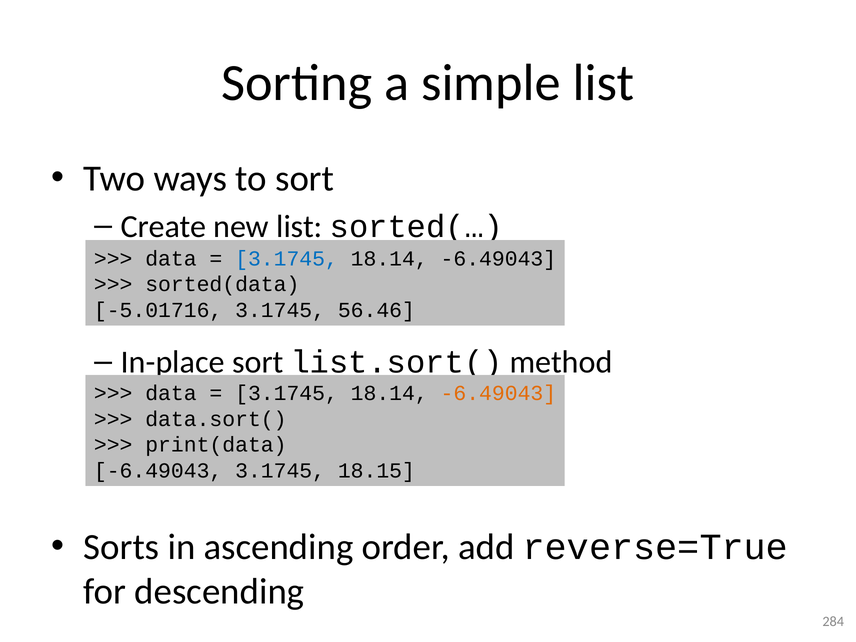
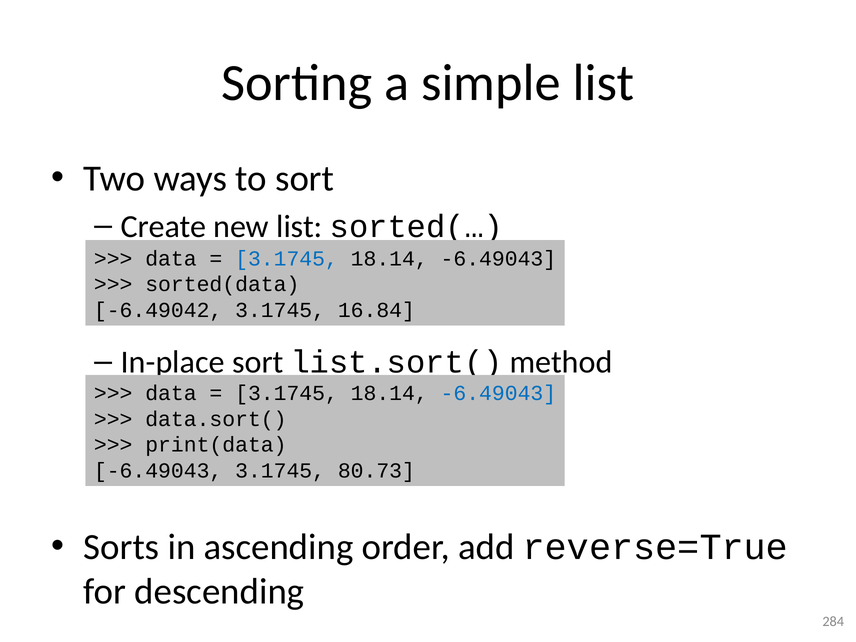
-5.01716: -5.01716 -> -6.49042 (158, 310)
56.46: 56.46 -> 16.84 (376, 310)
-6.49043 colour: orange -> blue (498, 393)
18.15: 18.15 -> 80.73 (376, 470)
